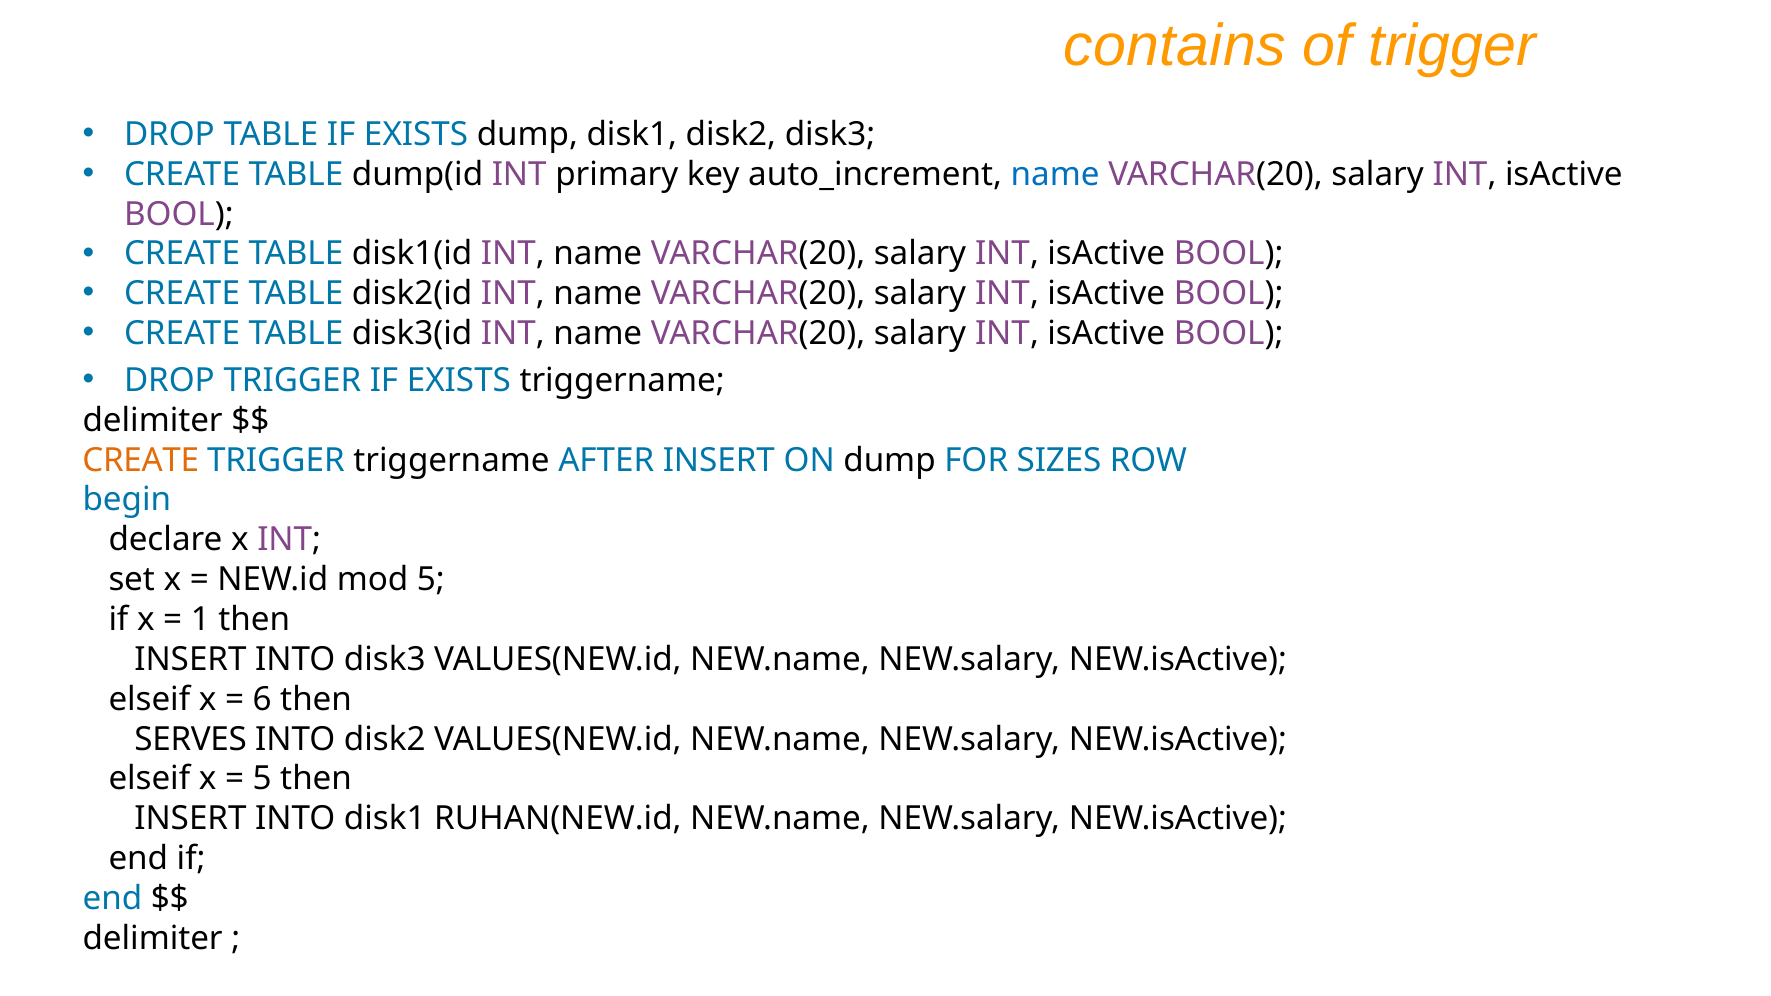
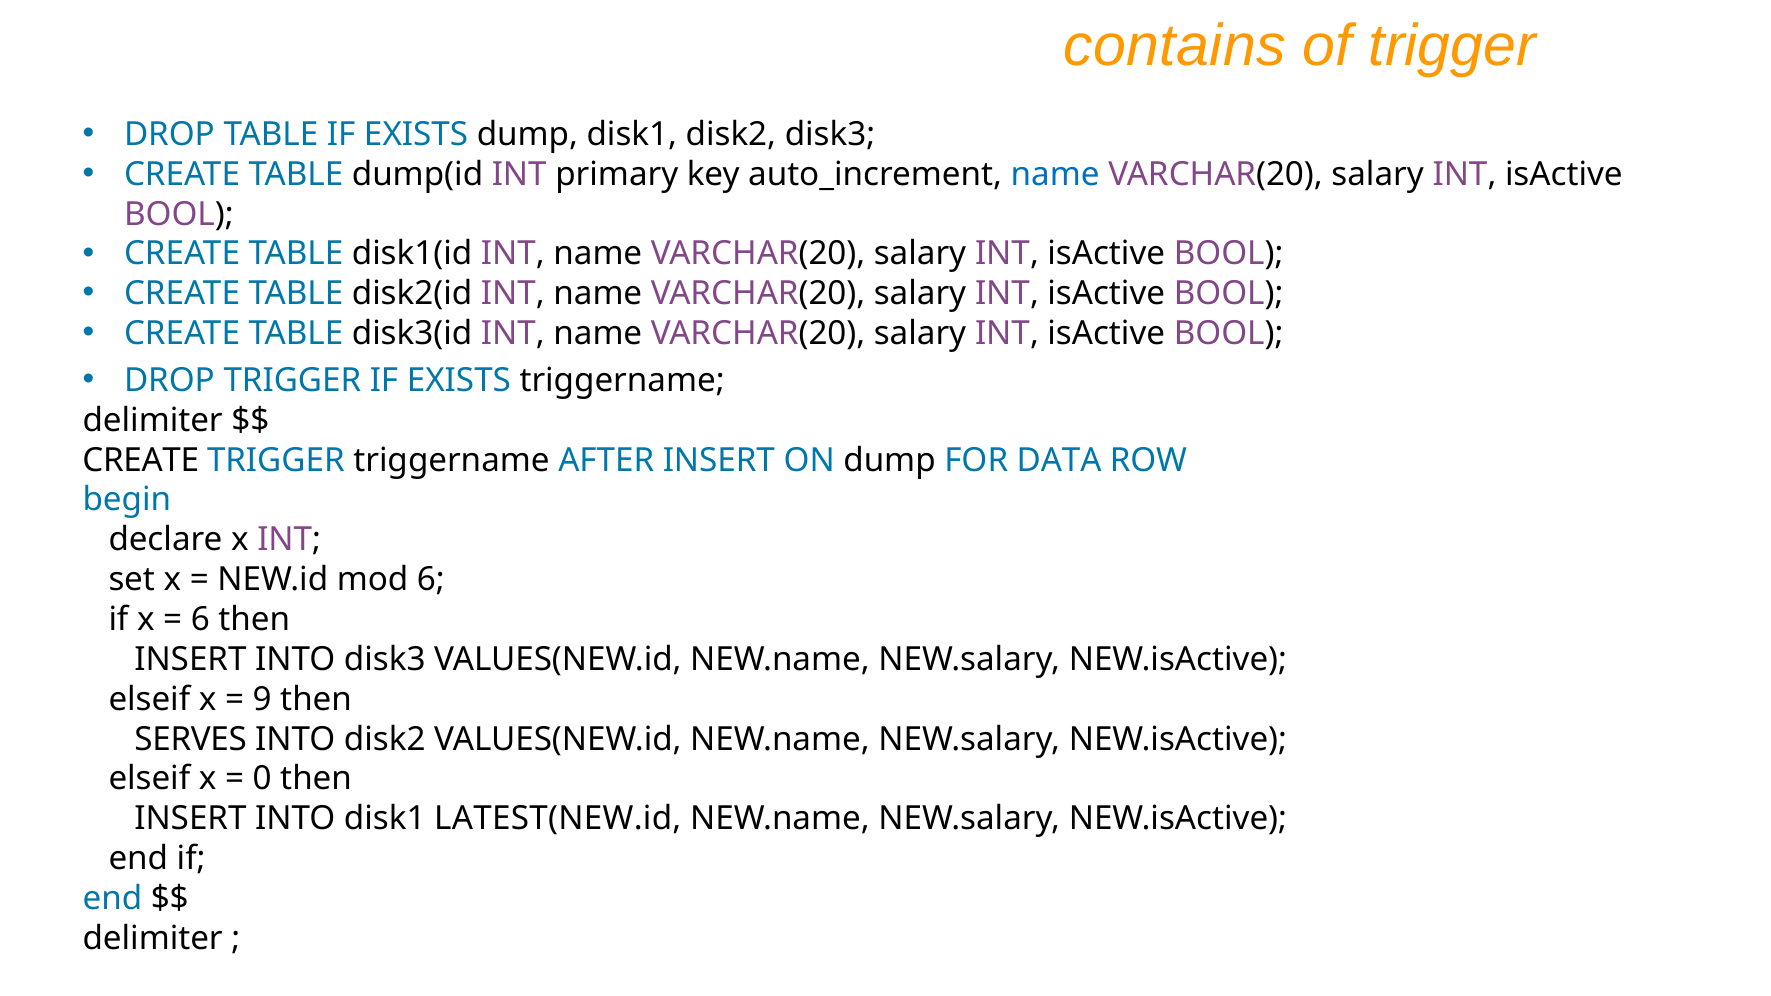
CREATE colour: orange -> black (141, 460)
SIZES: SIZES -> DATA (1059, 460)
mod 5: 5 -> 6 (431, 580)
1: 1 -> 6 (200, 620)
6: 6 -> 9 (262, 699)
5: 5 -> 0 (262, 779)
RUHAN(NEW.id: RUHAN(NEW.id -> LATEST(NEW.id (558, 819)
